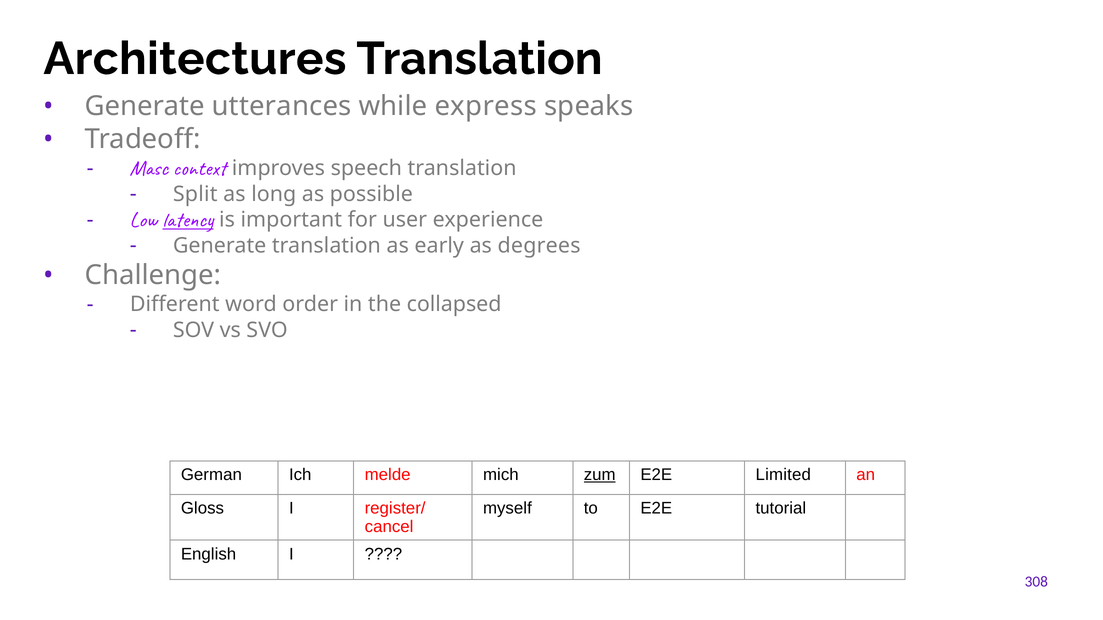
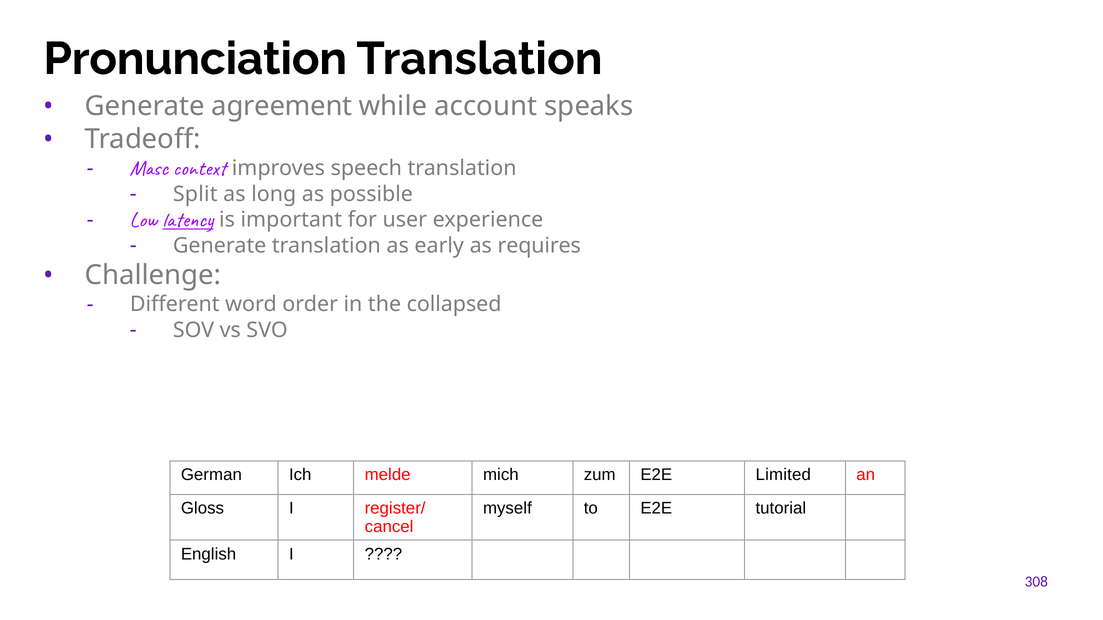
Architectures: Architectures -> Pronunciation (195, 59)
utterances: utterances -> agreement (282, 106)
express: express -> account (486, 106)
degrees: degrees -> requires (539, 246)
zum underline: present -> none (600, 475)
